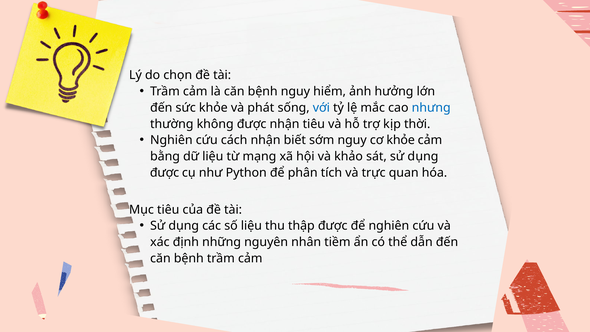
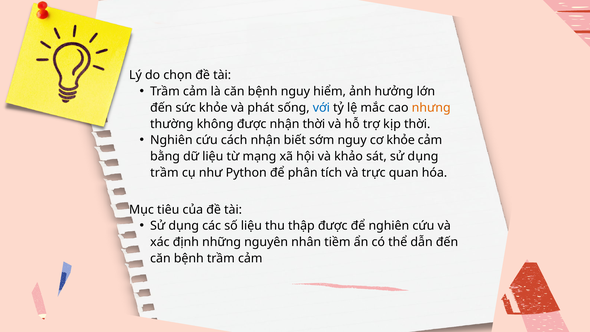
nhưng colour: blue -> orange (431, 108)
nhận tiêu: tiêu -> thời (314, 124)
được: được -> trầm (164, 173)
